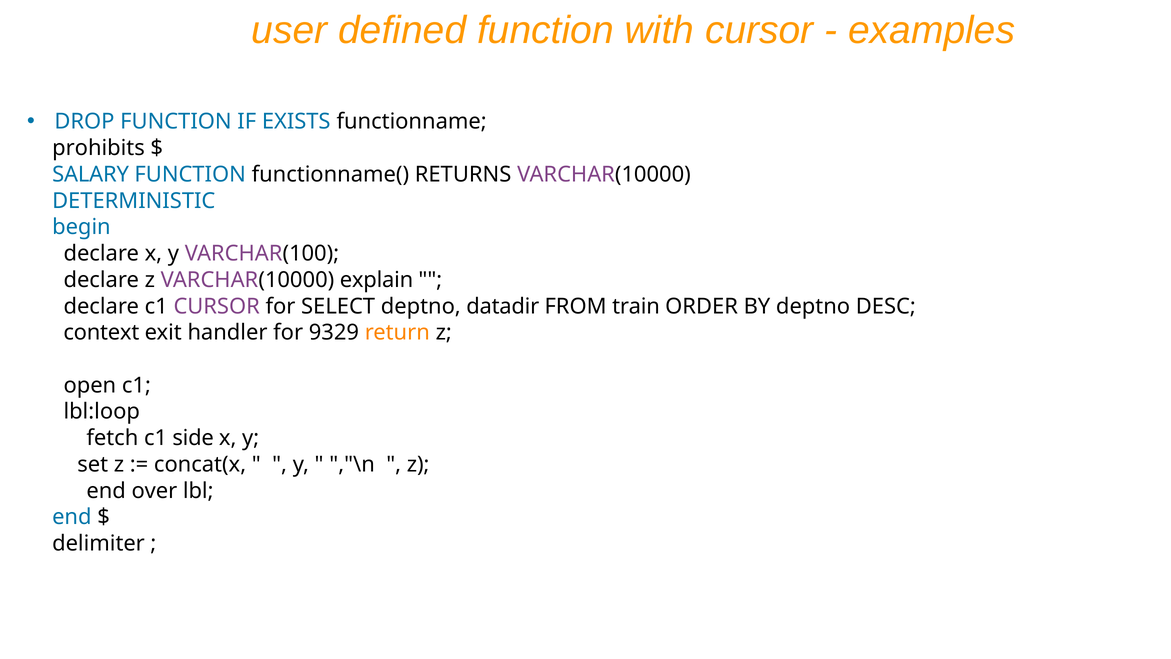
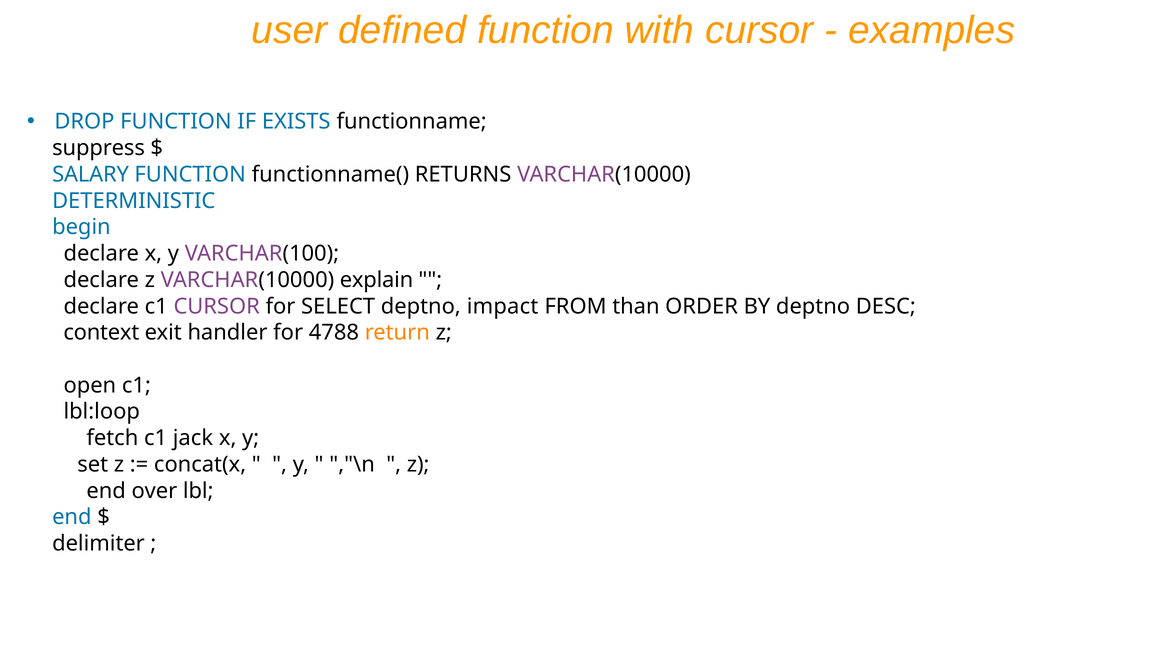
prohibits: prohibits -> suppress (99, 148)
datadir: datadir -> impact (503, 306)
train: train -> than (636, 306)
9329: 9329 -> 4788 (334, 332)
side: side -> jack (193, 438)
